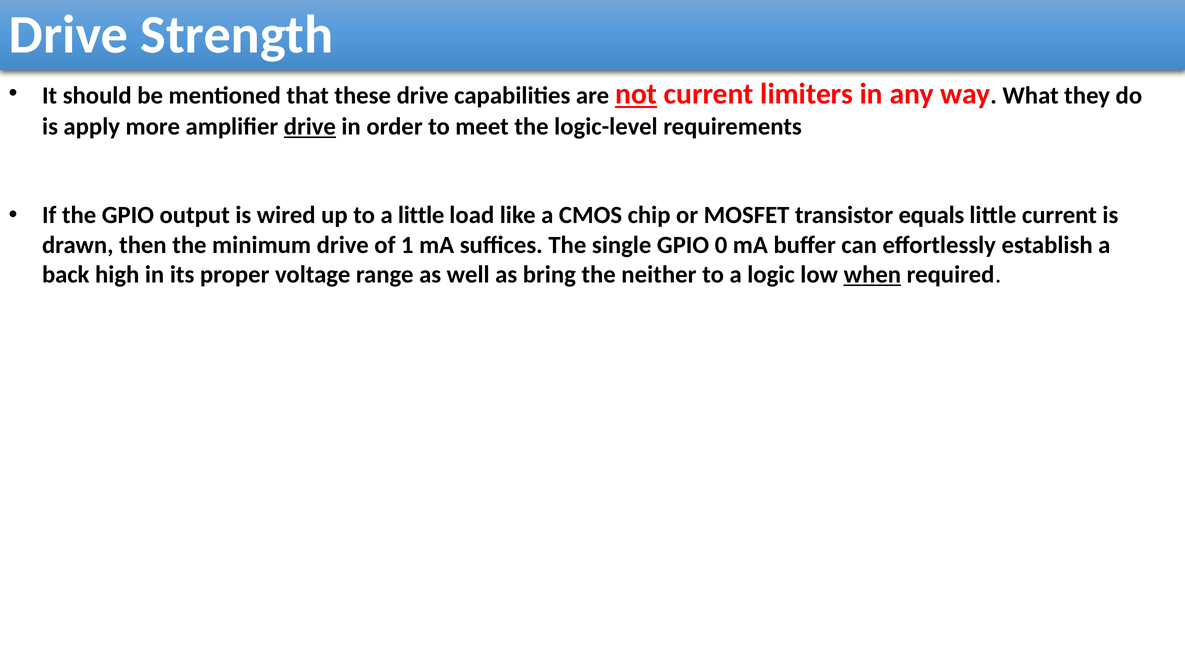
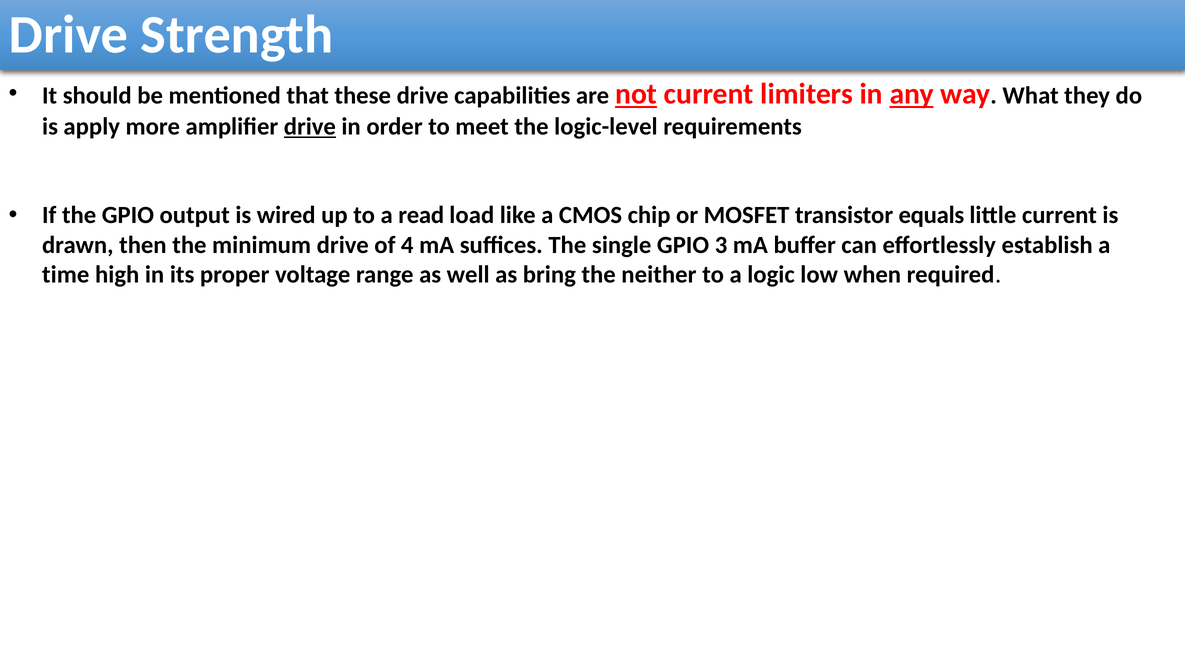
any underline: none -> present (912, 94)
a little: little -> read (421, 215)
1: 1 -> 4 (407, 245)
0: 0 -> 3 (721, 245)
back: back -> time (66, 275)
when underline: present -> none (872, 275)
